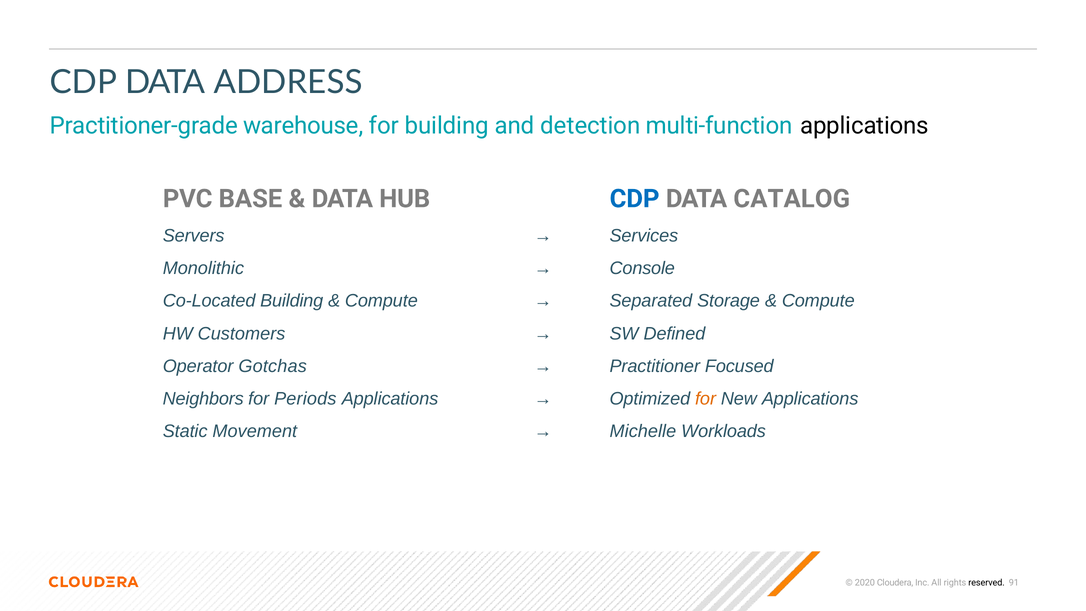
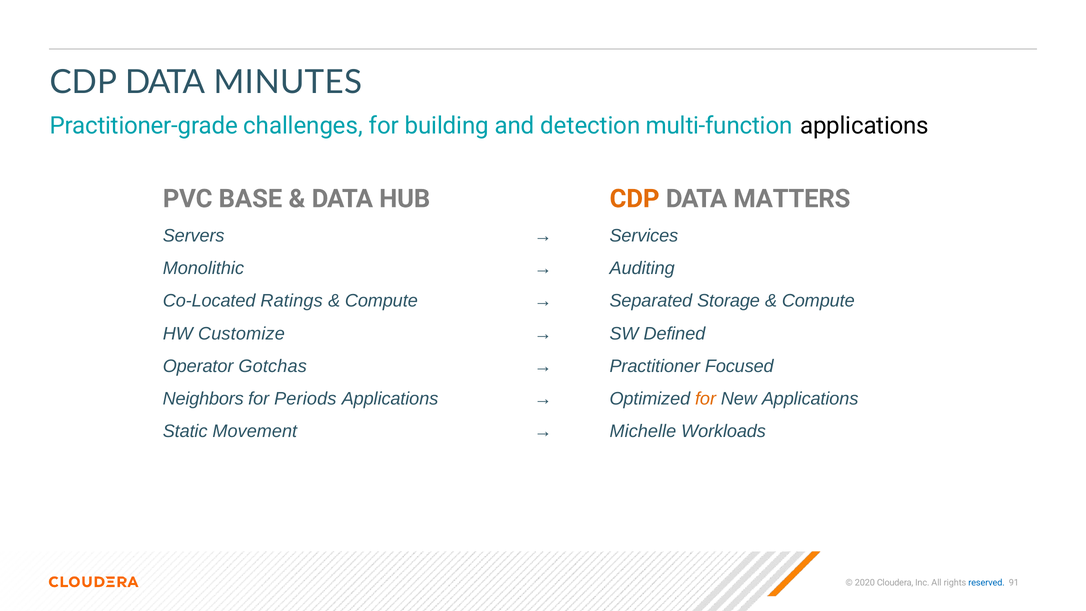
ADDRESS: ADDRESS -> MINUTES (288, 82)
warehouse: warehouse -> challenges (303, 126)
CDP colour: blue -> orange (635, 199)
CATALOG: CATALOG -> MATTERS (792, 199)
Console: Console -> Auditing (642, 268)
Co-Located Building: Building -> Ratings (292, 301)
Customers: Customers -> Customize (241, 334)
reserved colour: black -> blue (986, 583)
